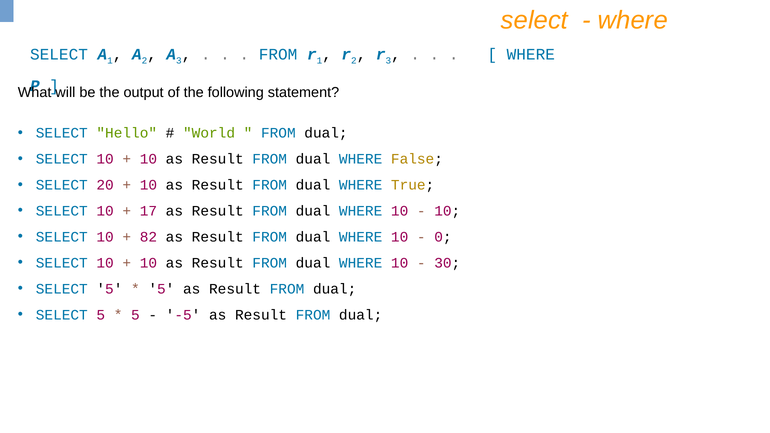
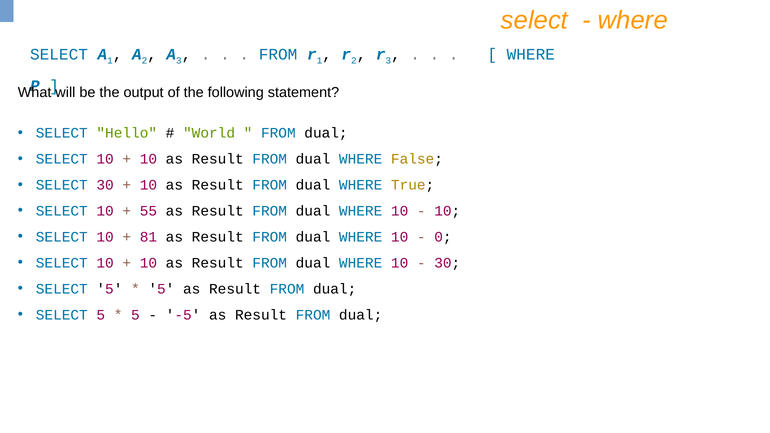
SELECT 20: 20 -> 30 (105, 185)
17: 17 -> 55 (148, 211)
82: 82 -> 81 (148, 237)
